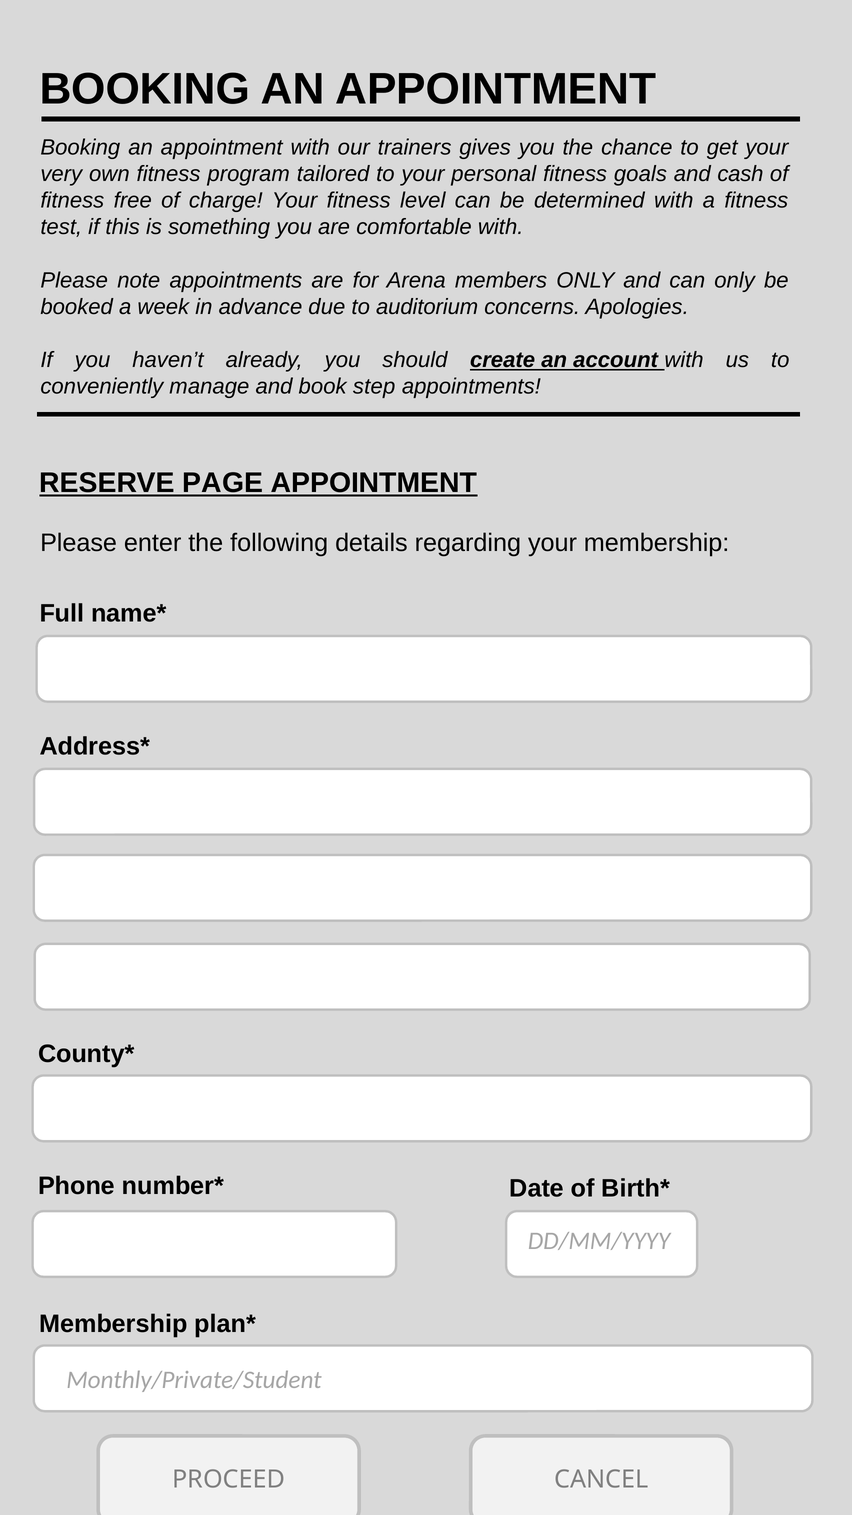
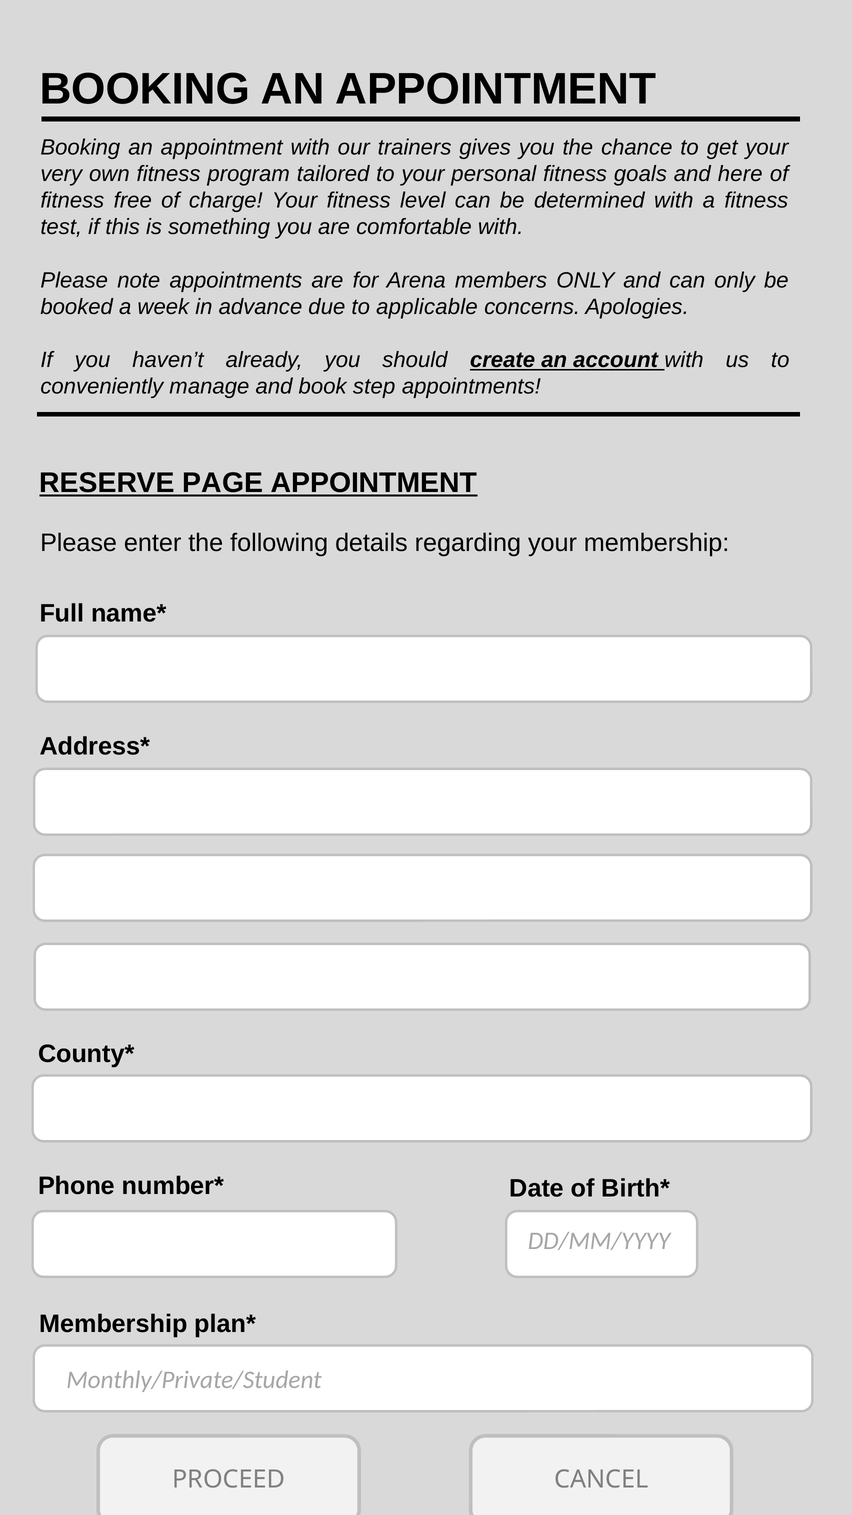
cash: cash -> here (740, 174)
auditorium: auditorium -> applicable (427, 307)
